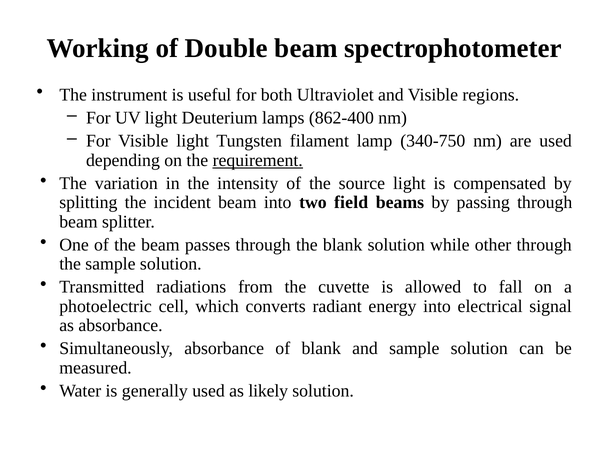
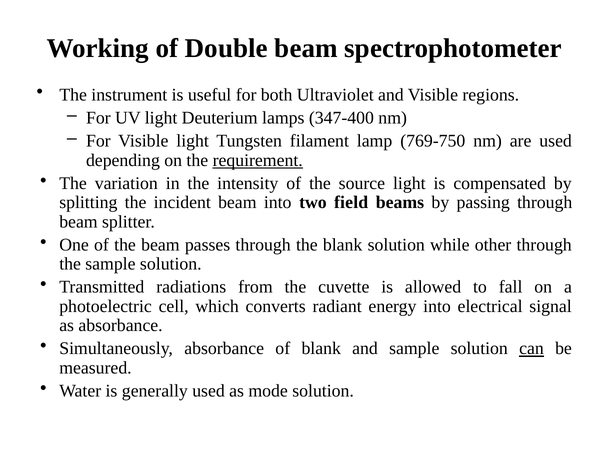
862-400: 862-400 -> 347-400 (341, 118)
340-750: 340-750 -> 769-750 (433, 141)
can underline: none -> present (531, 348)
likely: likely -> mode (268, 391)
